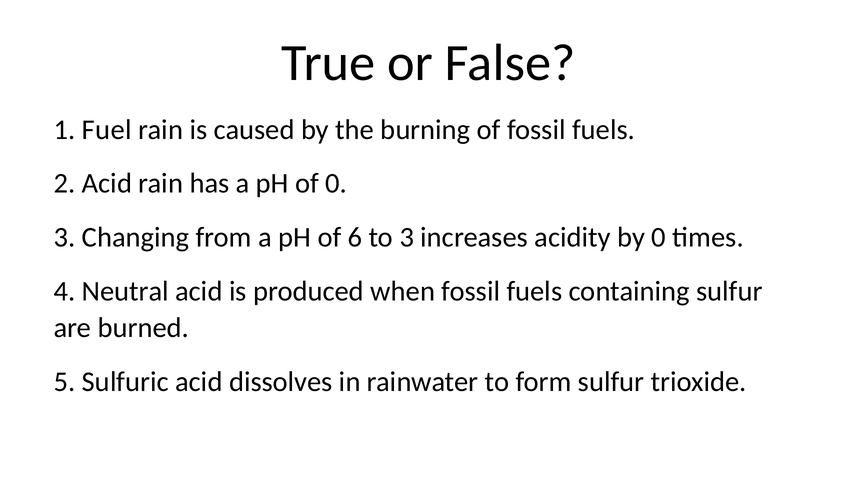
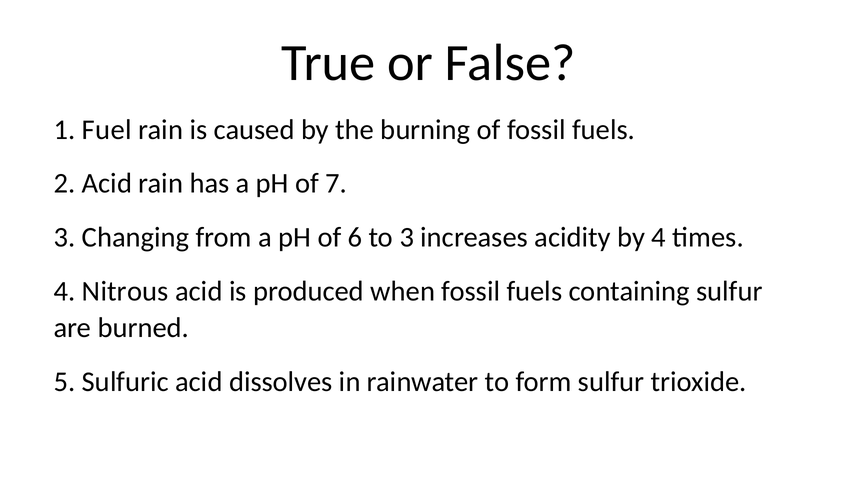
of 0: 0 -> 7 (336, 184)
by 0: 0 -> 4 (659, 237)
Neutral: Neutral -> Nitrous (125, 291)
